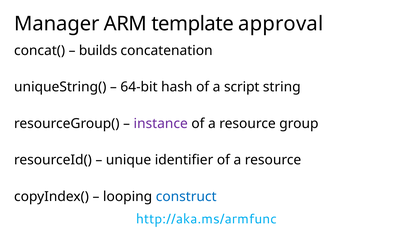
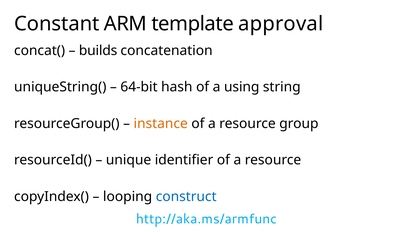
Manager: Manager -> Constant (57, 24)
script: script -> using (242, 87)
instance colour: purple -> orange (161, 124)
